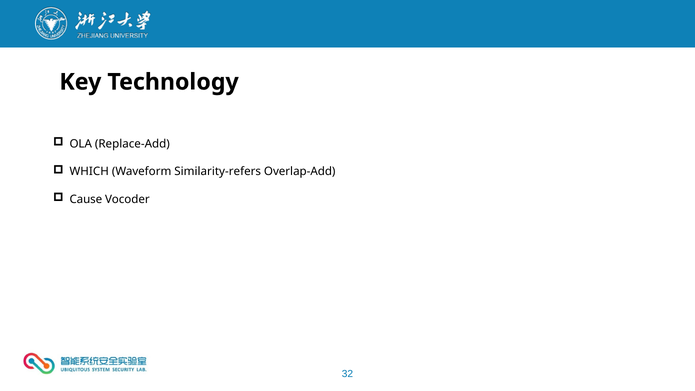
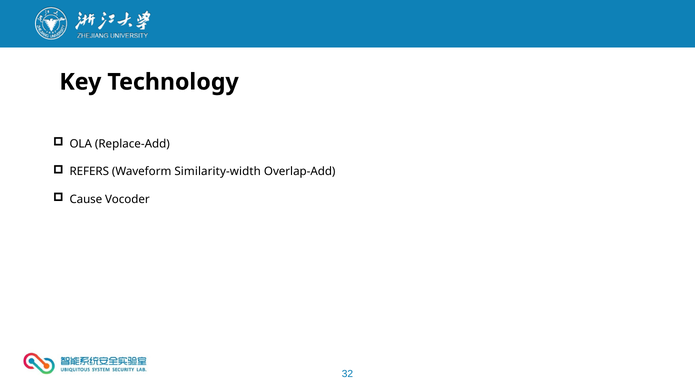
WHICH: WHICH -> REFERS (89, 172)
Similarity-refers: Similarity-refers -> Similarity-width (218, 172)
